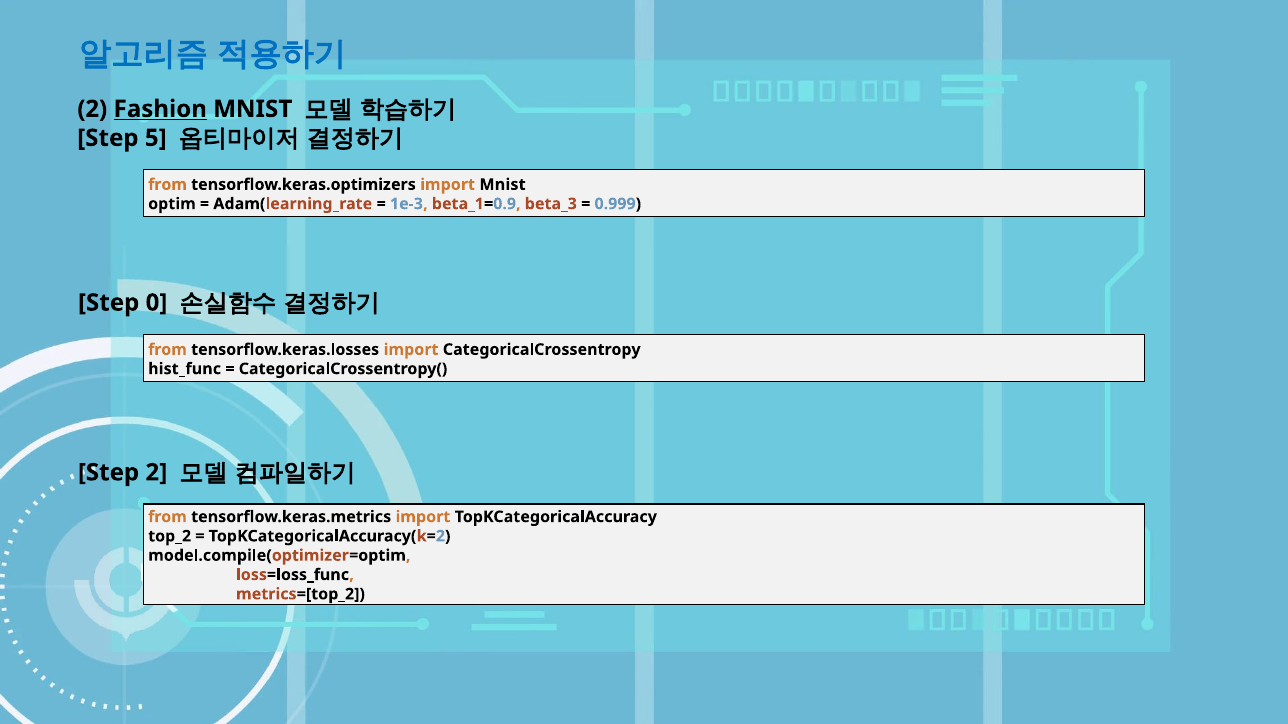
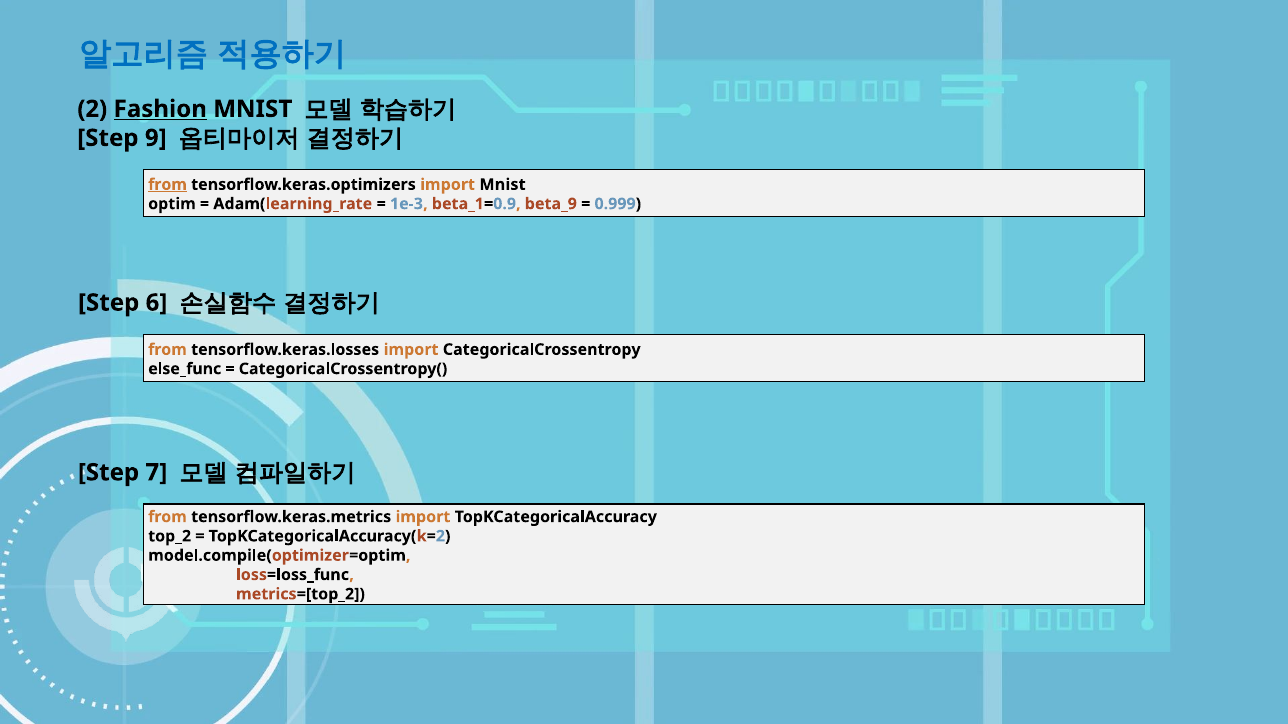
5: 5 -> 9 (156, 138)
from underline: none -> present (168, 185)
beta_3: beta_3 -> beta_9 (551, 204)
0: 0 -> 6 (157, 303)
hist_func: hist_func -> else_func (185, 369)
Step 2: 2 -> 7 (156, 473)
